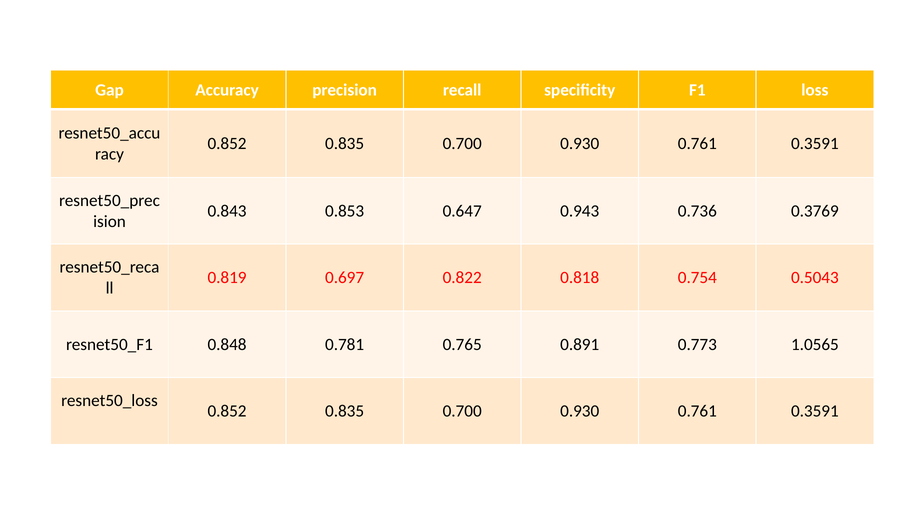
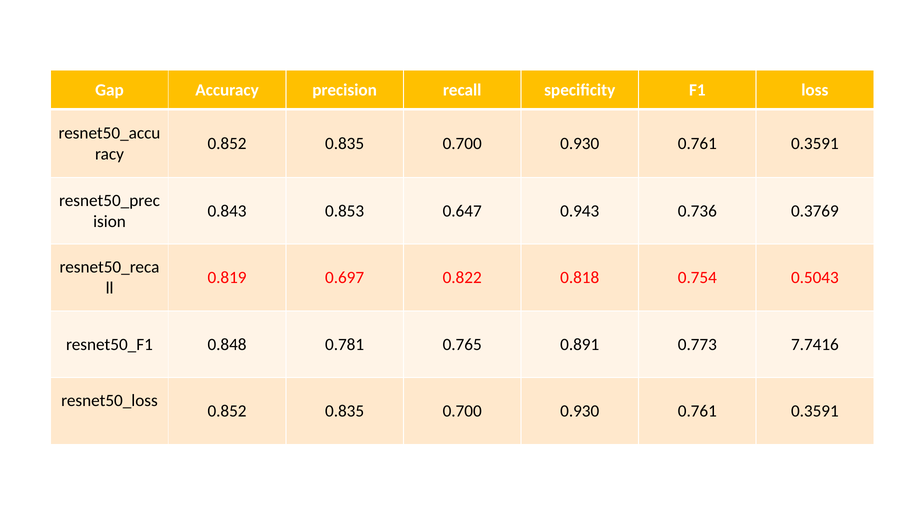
1.0565: 1.0565 -> 7.7416 (815, 344)
